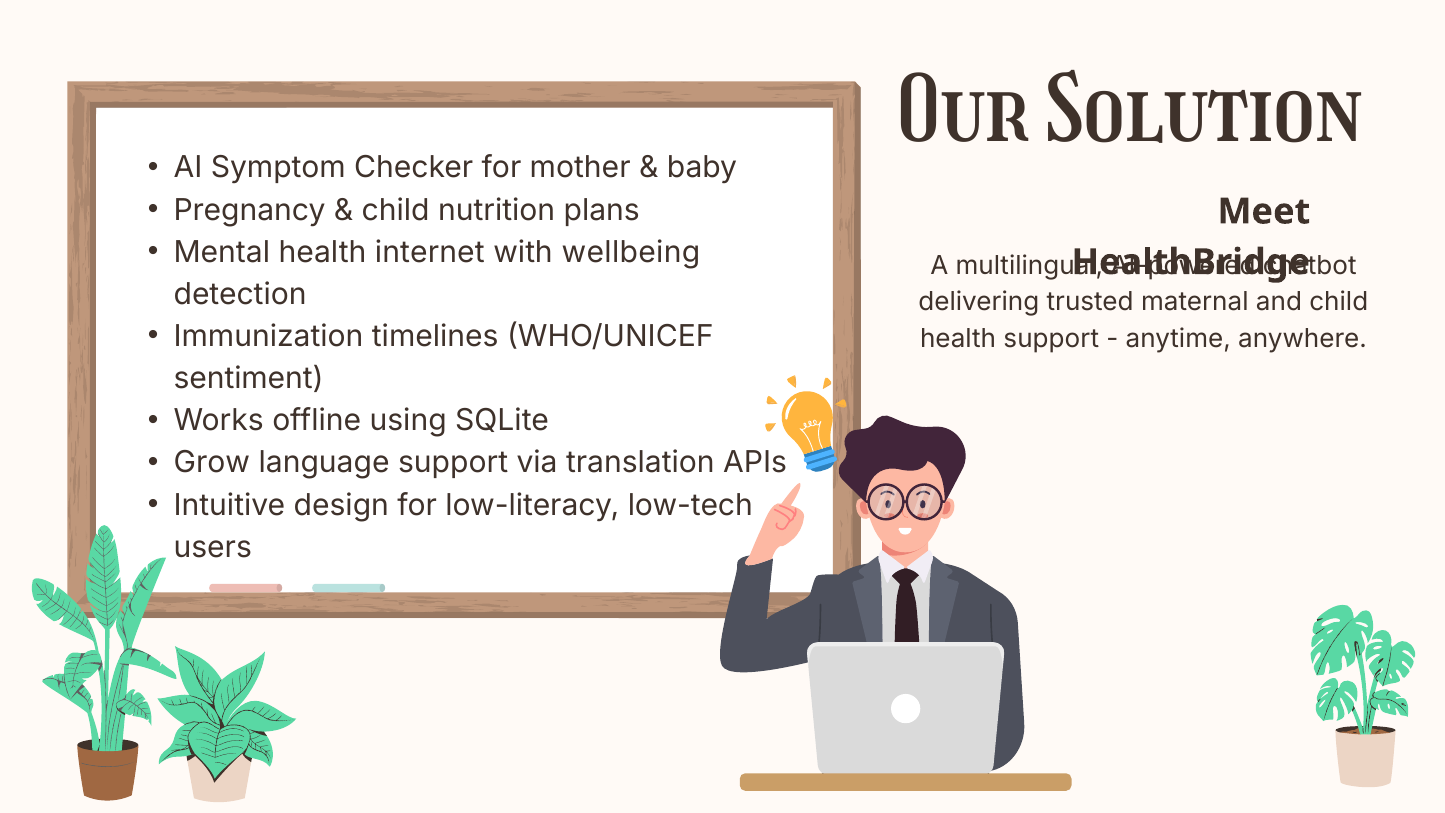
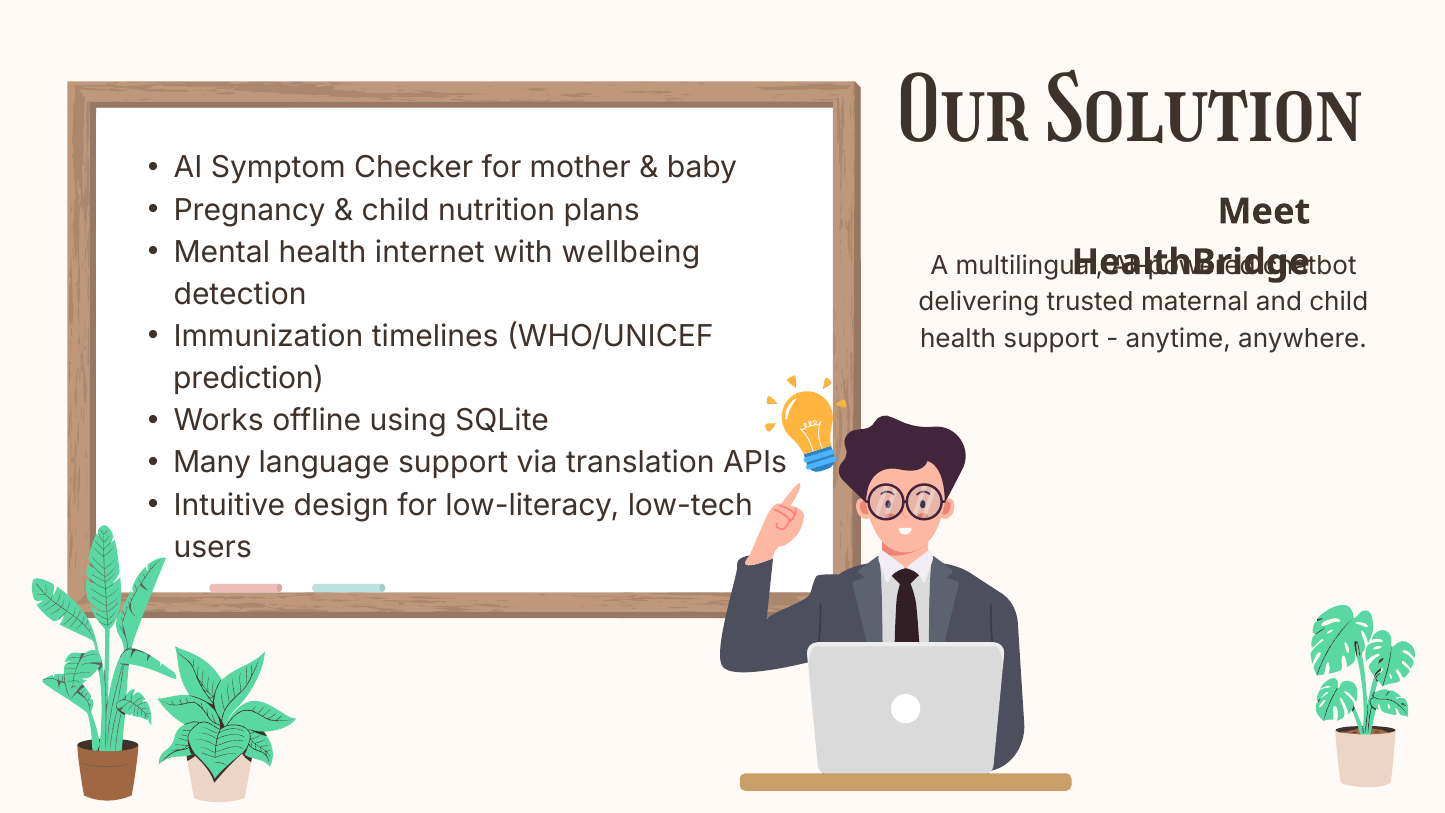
sentiment: sentiment -> prediction (249, 379)
Grow: Grow -> Many (212, 463)
